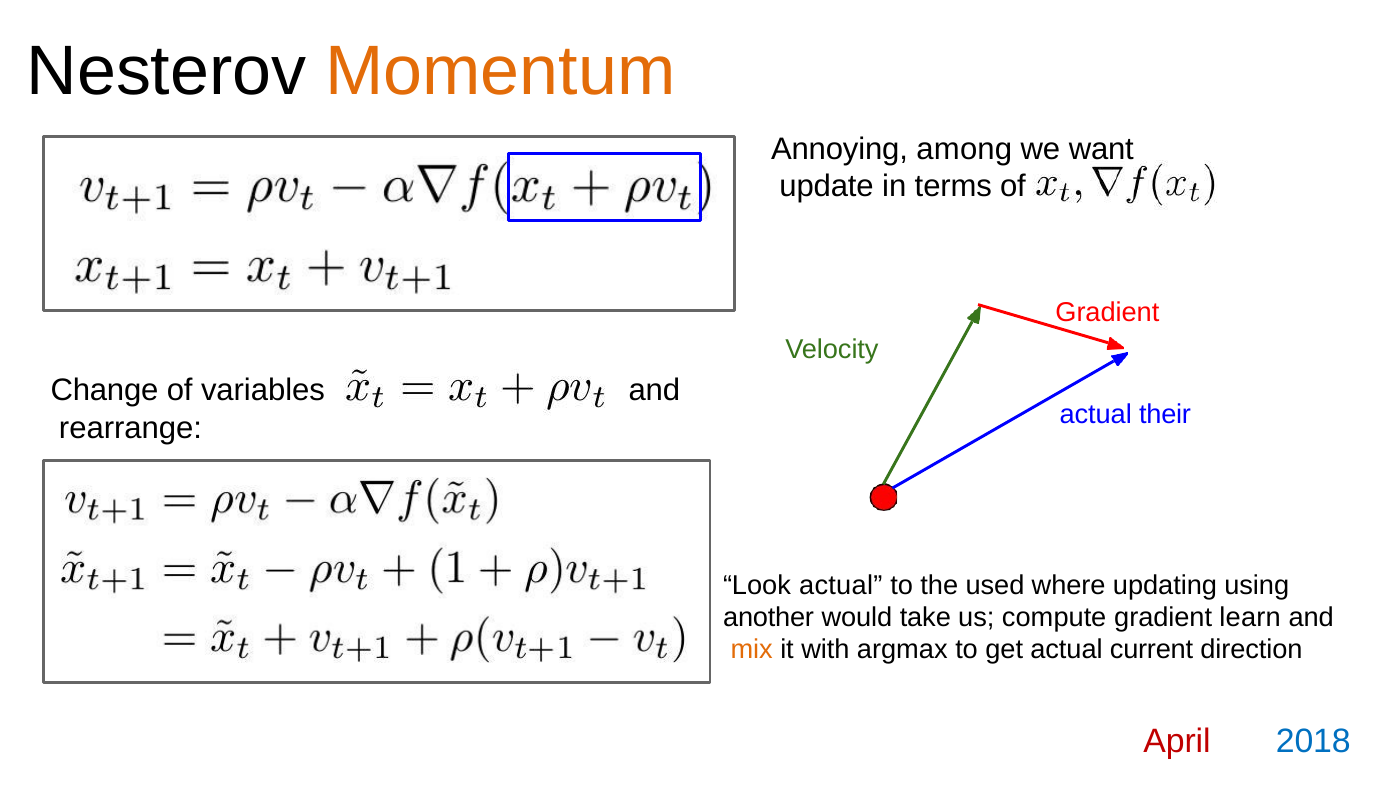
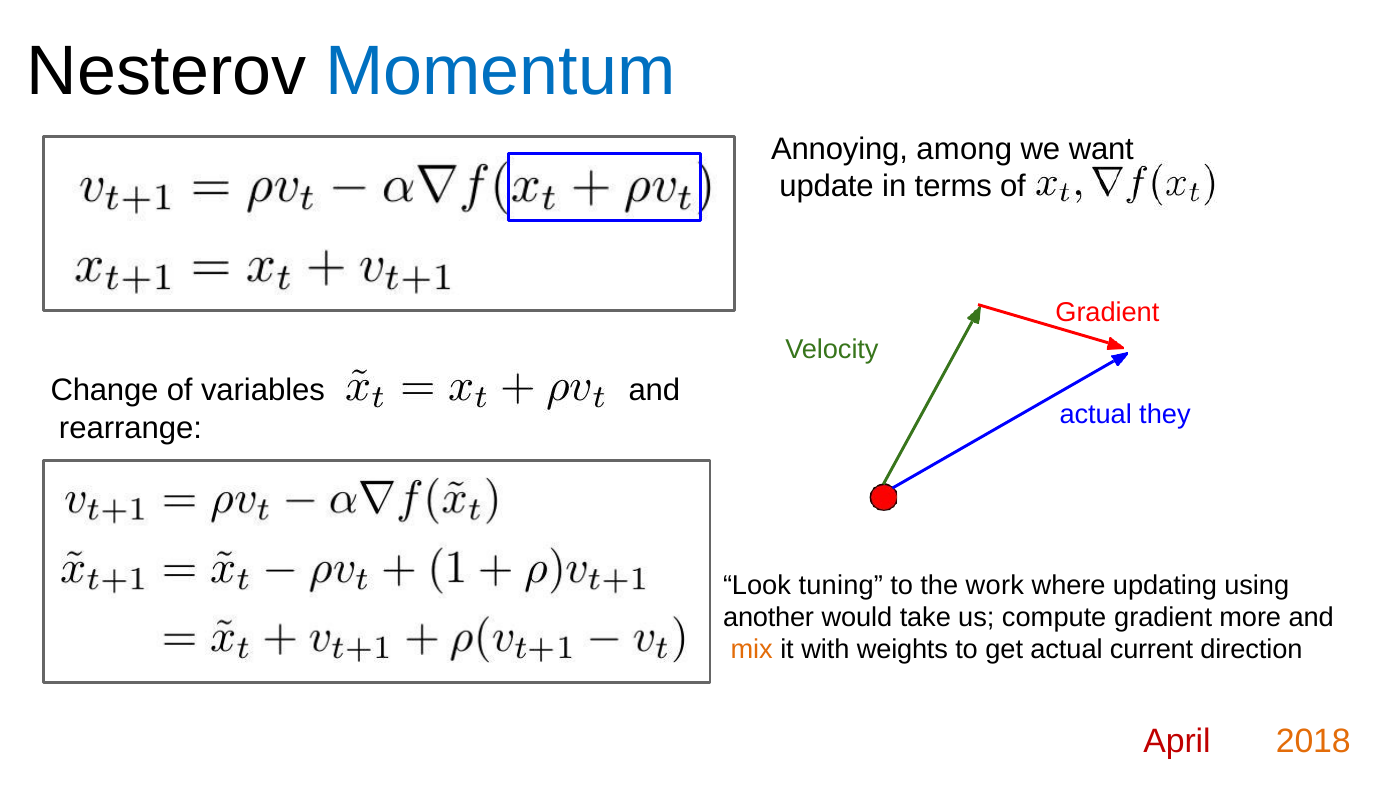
Momentum colour: orange -> blue (500, 71)
their: their -> they (1165, 414)
Look actual: actual -> tuning (841, 586)
used: used -> work (995, 586)
learn: learn -> more (1250, 618)
argmax: argmax -> weights (902, 650)
2018 colour: blue -> orange (1313, 742)
